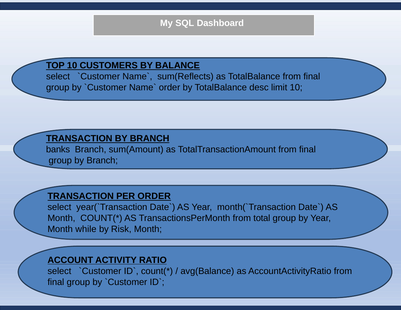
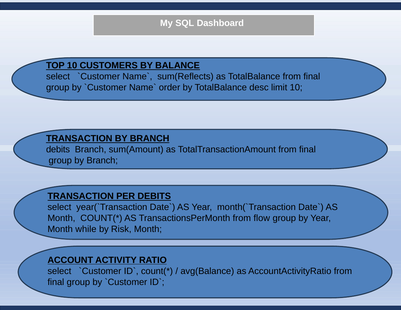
banks: banks -> debits (58, 149)
PER ORDER: ORDER -> DEBITS (154, 196)
total: total -> flow (262, 218)
